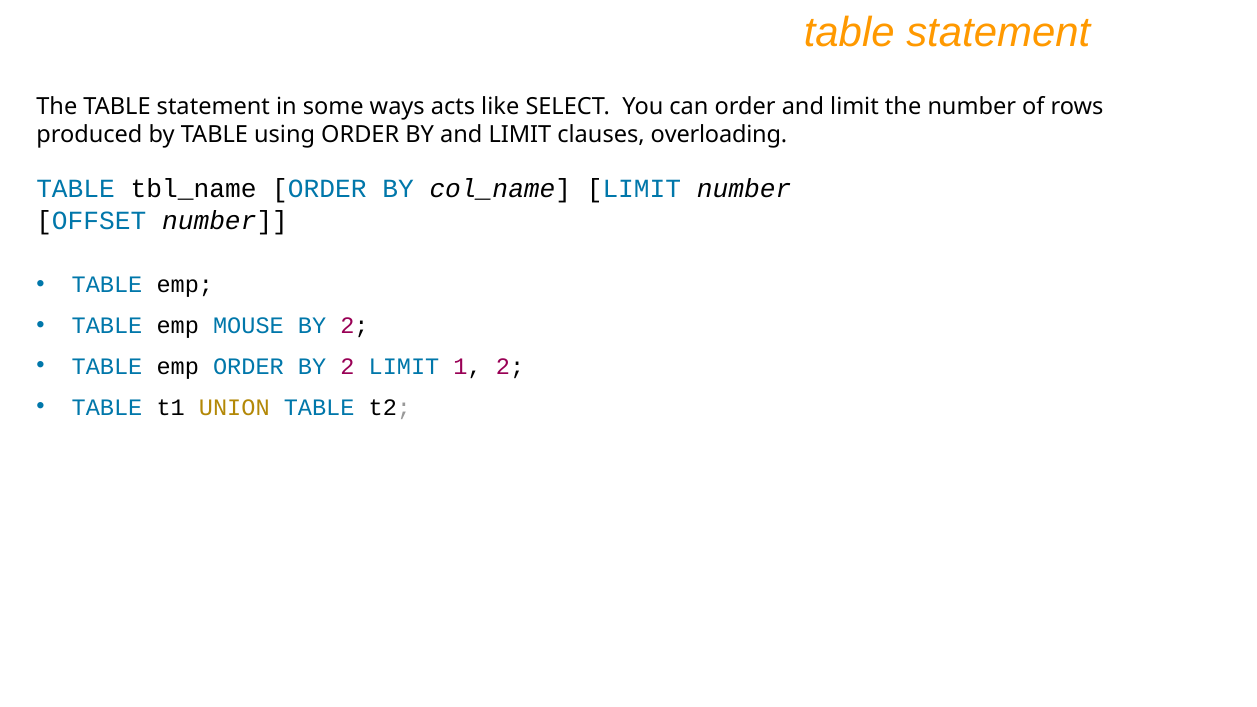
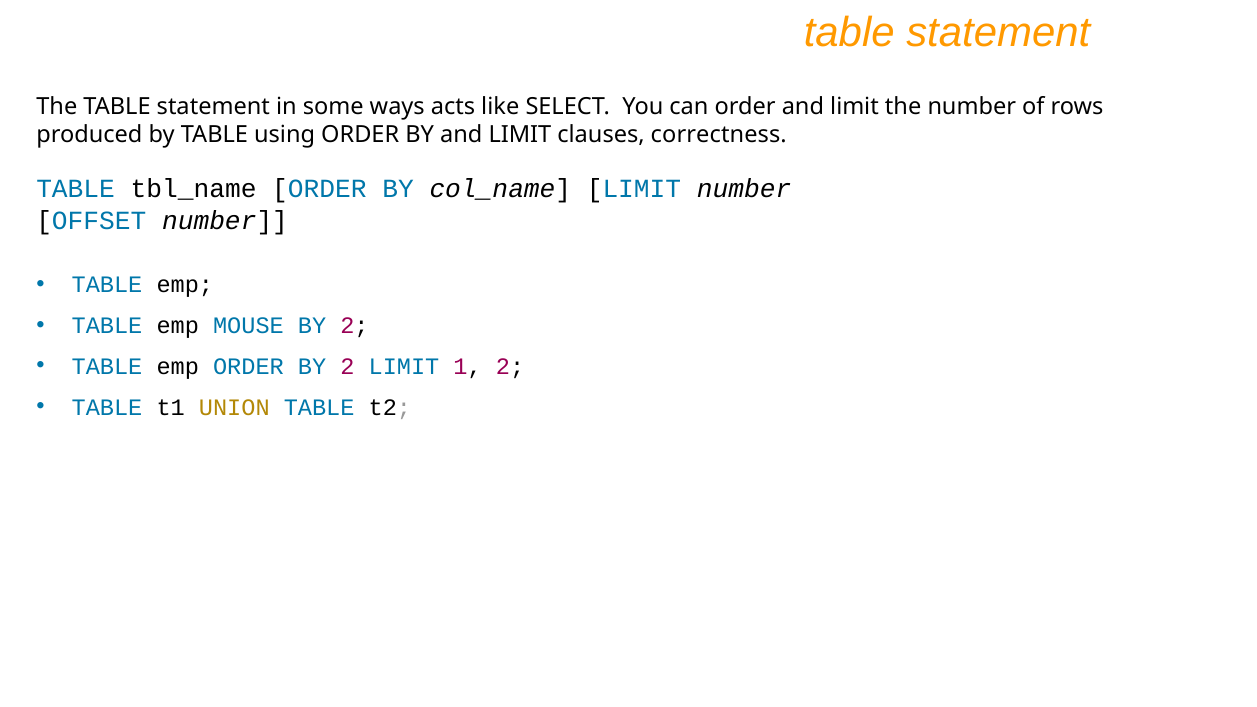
overloading: overloading -> correctness (719, 135)
